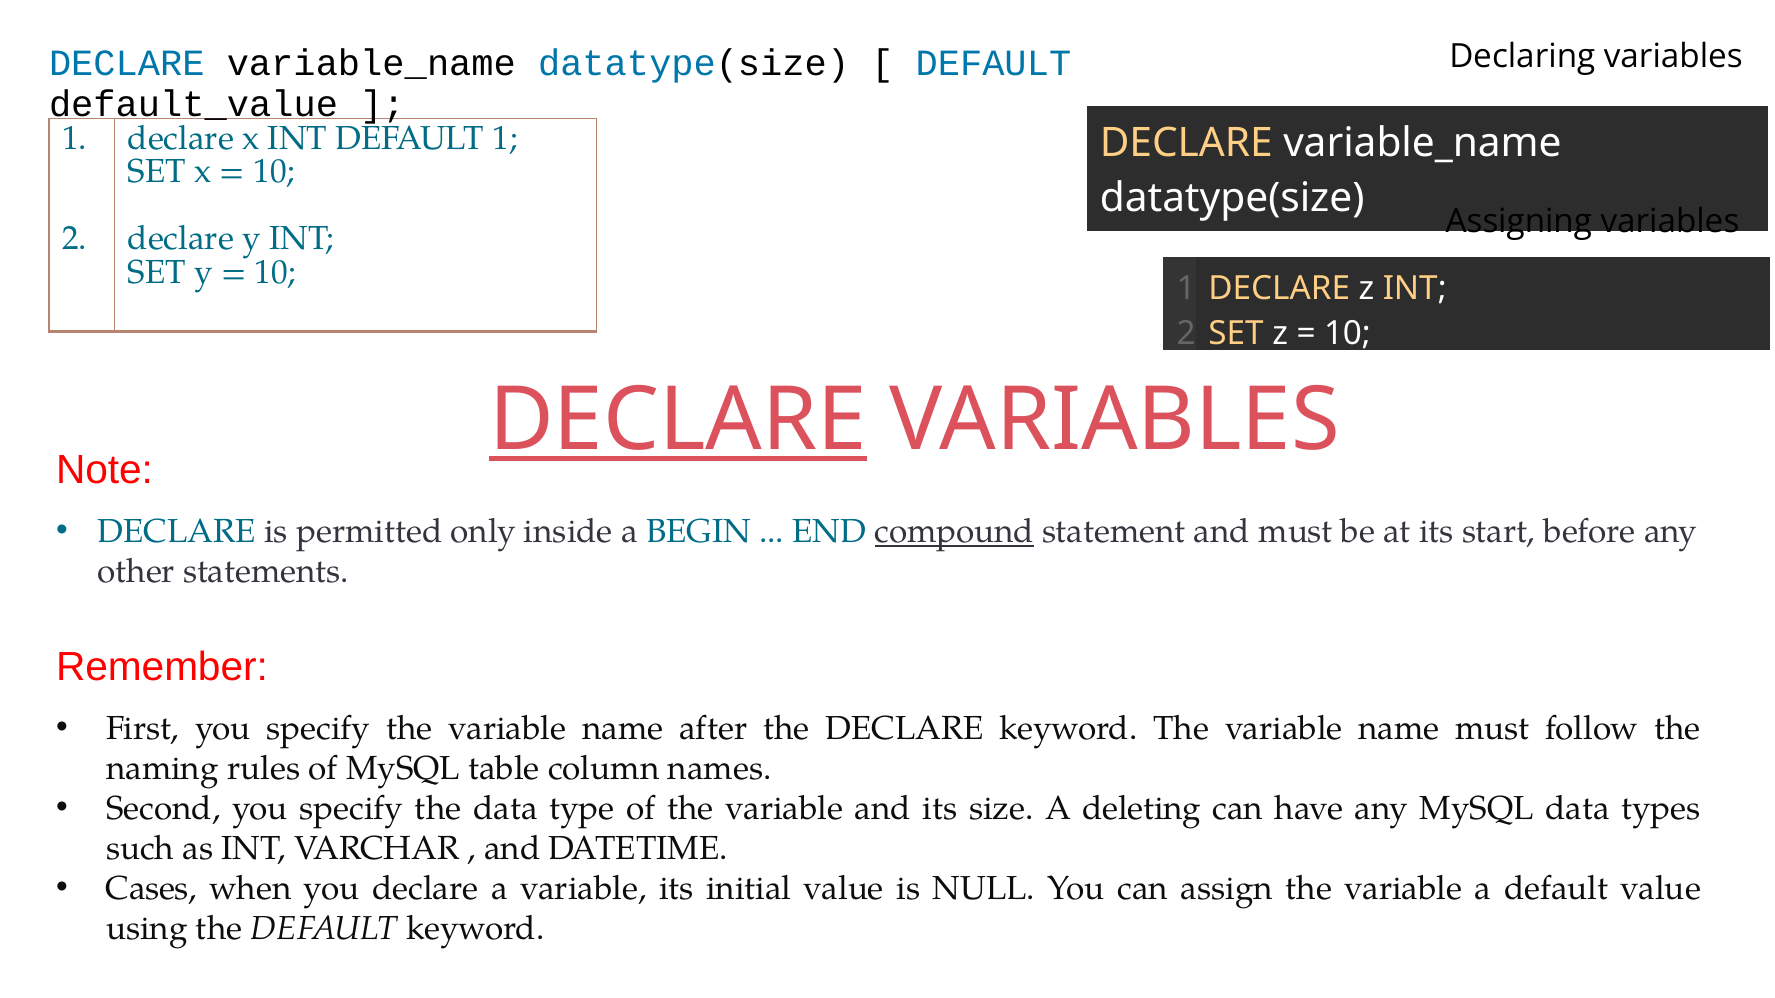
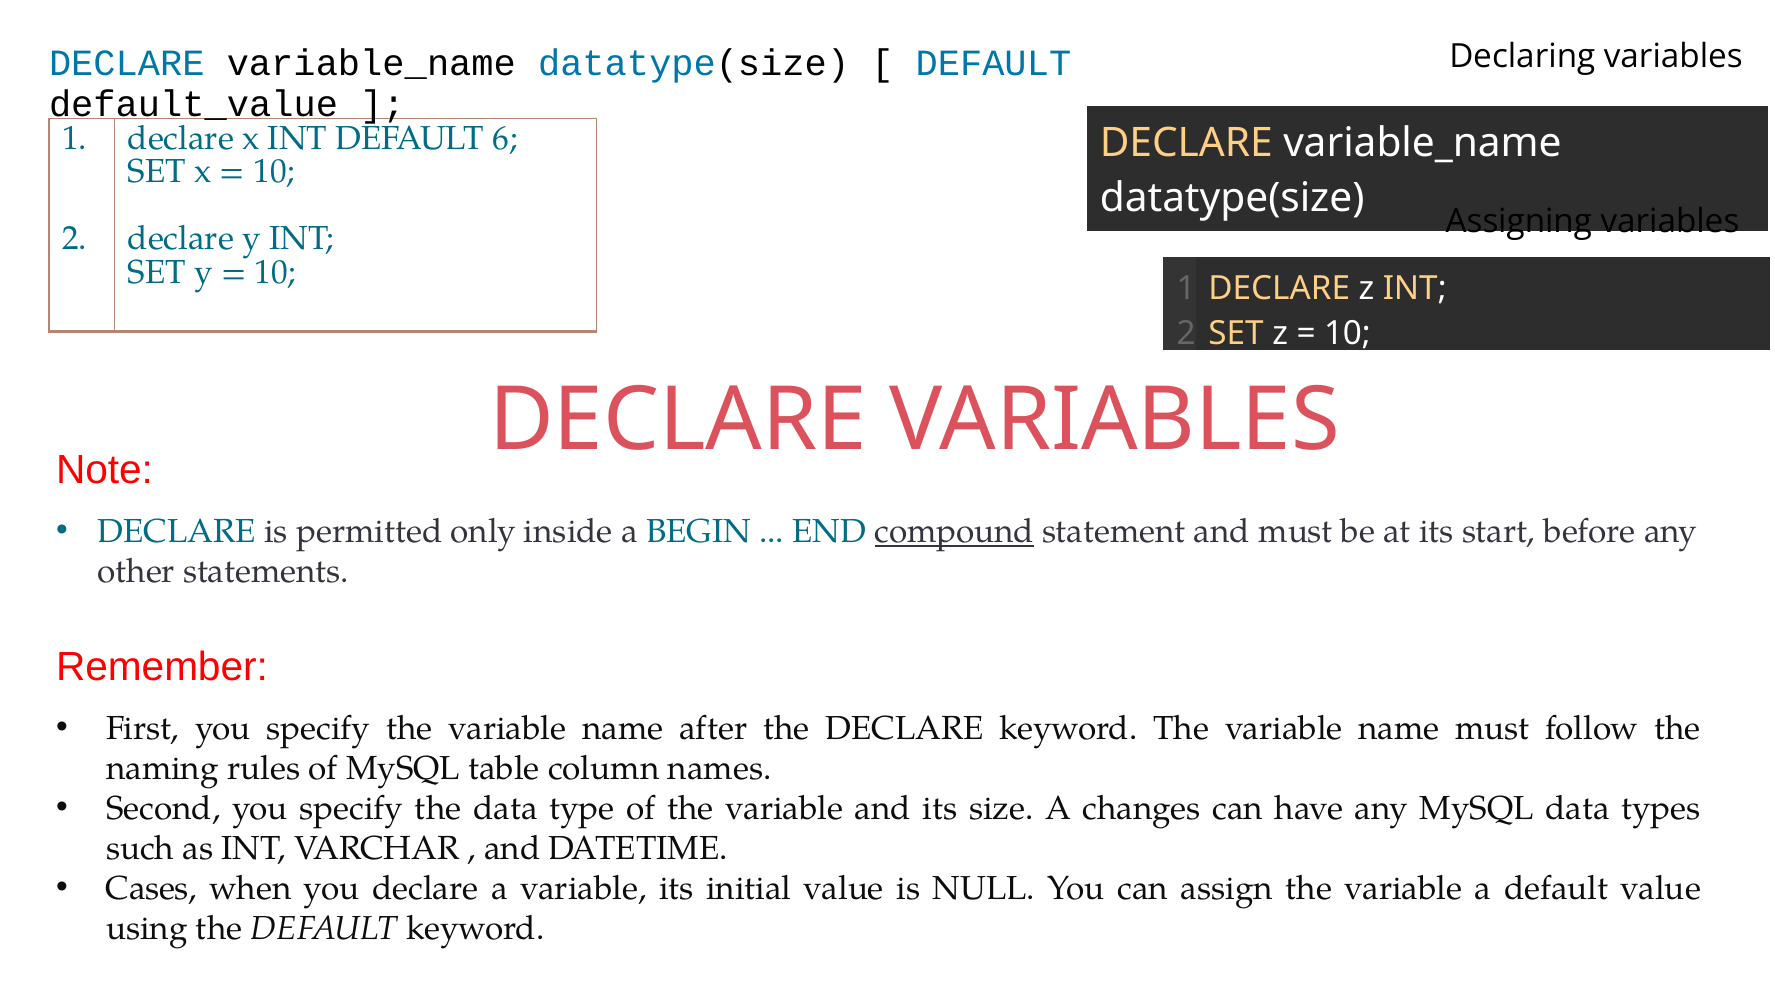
DEFAULT 1: 1 -> 6 (505, 138)
DECLARE underline: present -> none (678, 420)
deleting: deleting -> changes (1142, 809)
